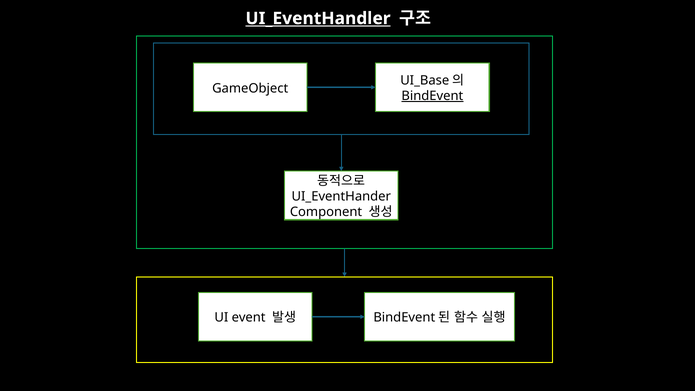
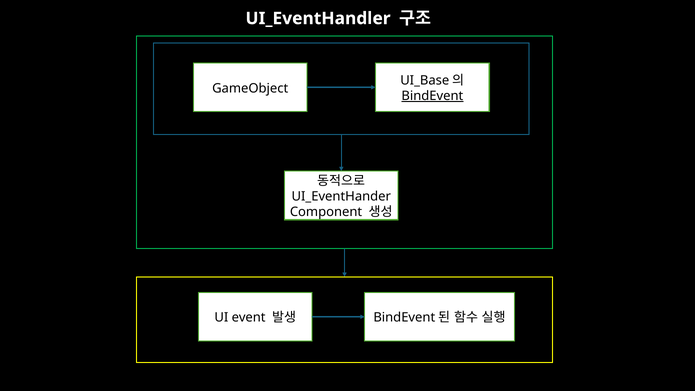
UI_EventHandler underline: present -> none (318, 18)
